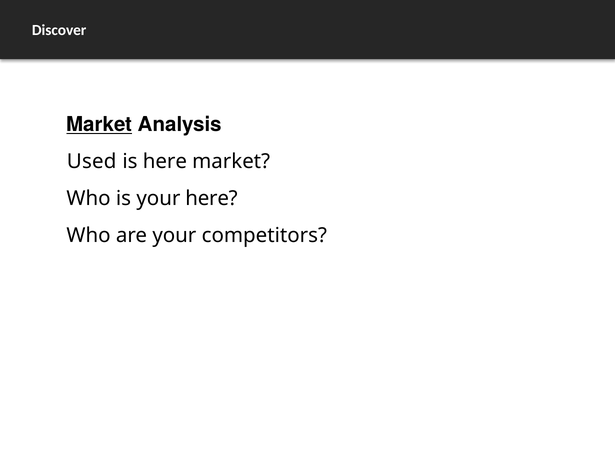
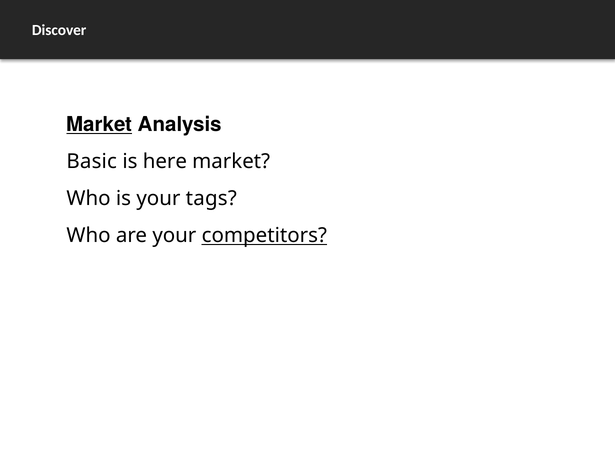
Used: Used -> Basic (92, 161)
your here: here -> tags (211, 198)
competitors underline: none -> present (264, 235)
